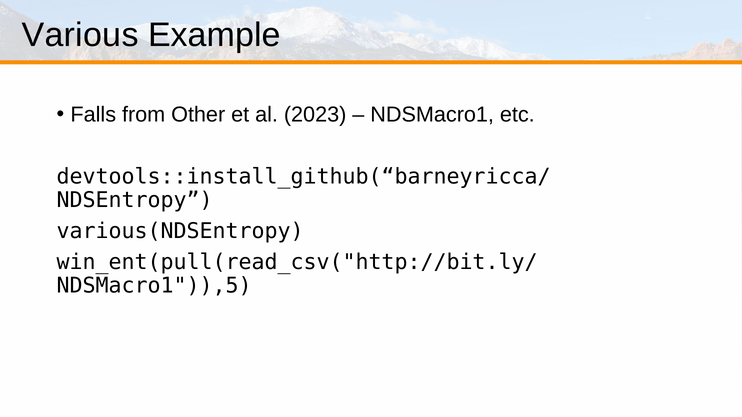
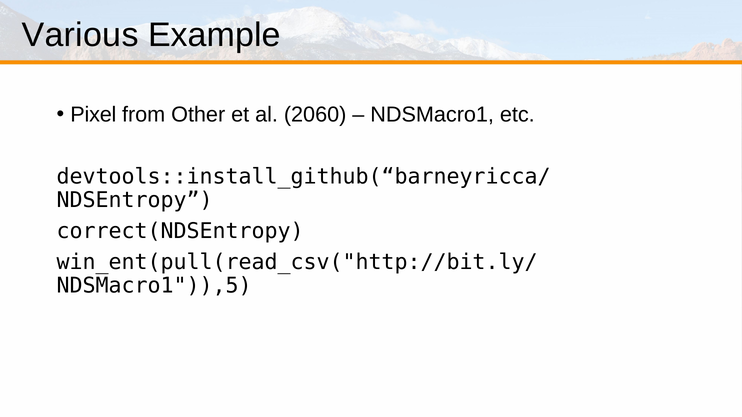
Falls: Falls -> Pixel (93, 115)
2023: 2023 -> 2060 (315, 115)
various(NDSEntropy: various(NDSEntropy -> correct(NDSEntropy (180, 231)
